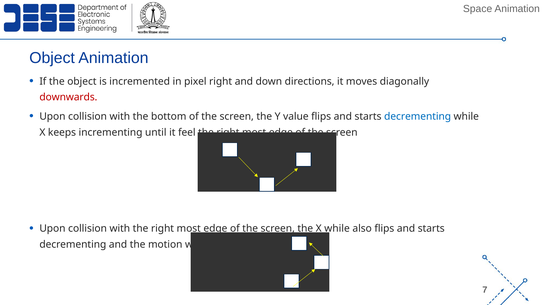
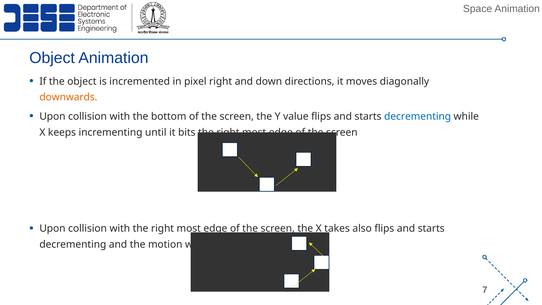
downwards colour: red -> orange (68, 97)
feel: feel -> bits (187, 132)
while: while -> takes (337, 228)
